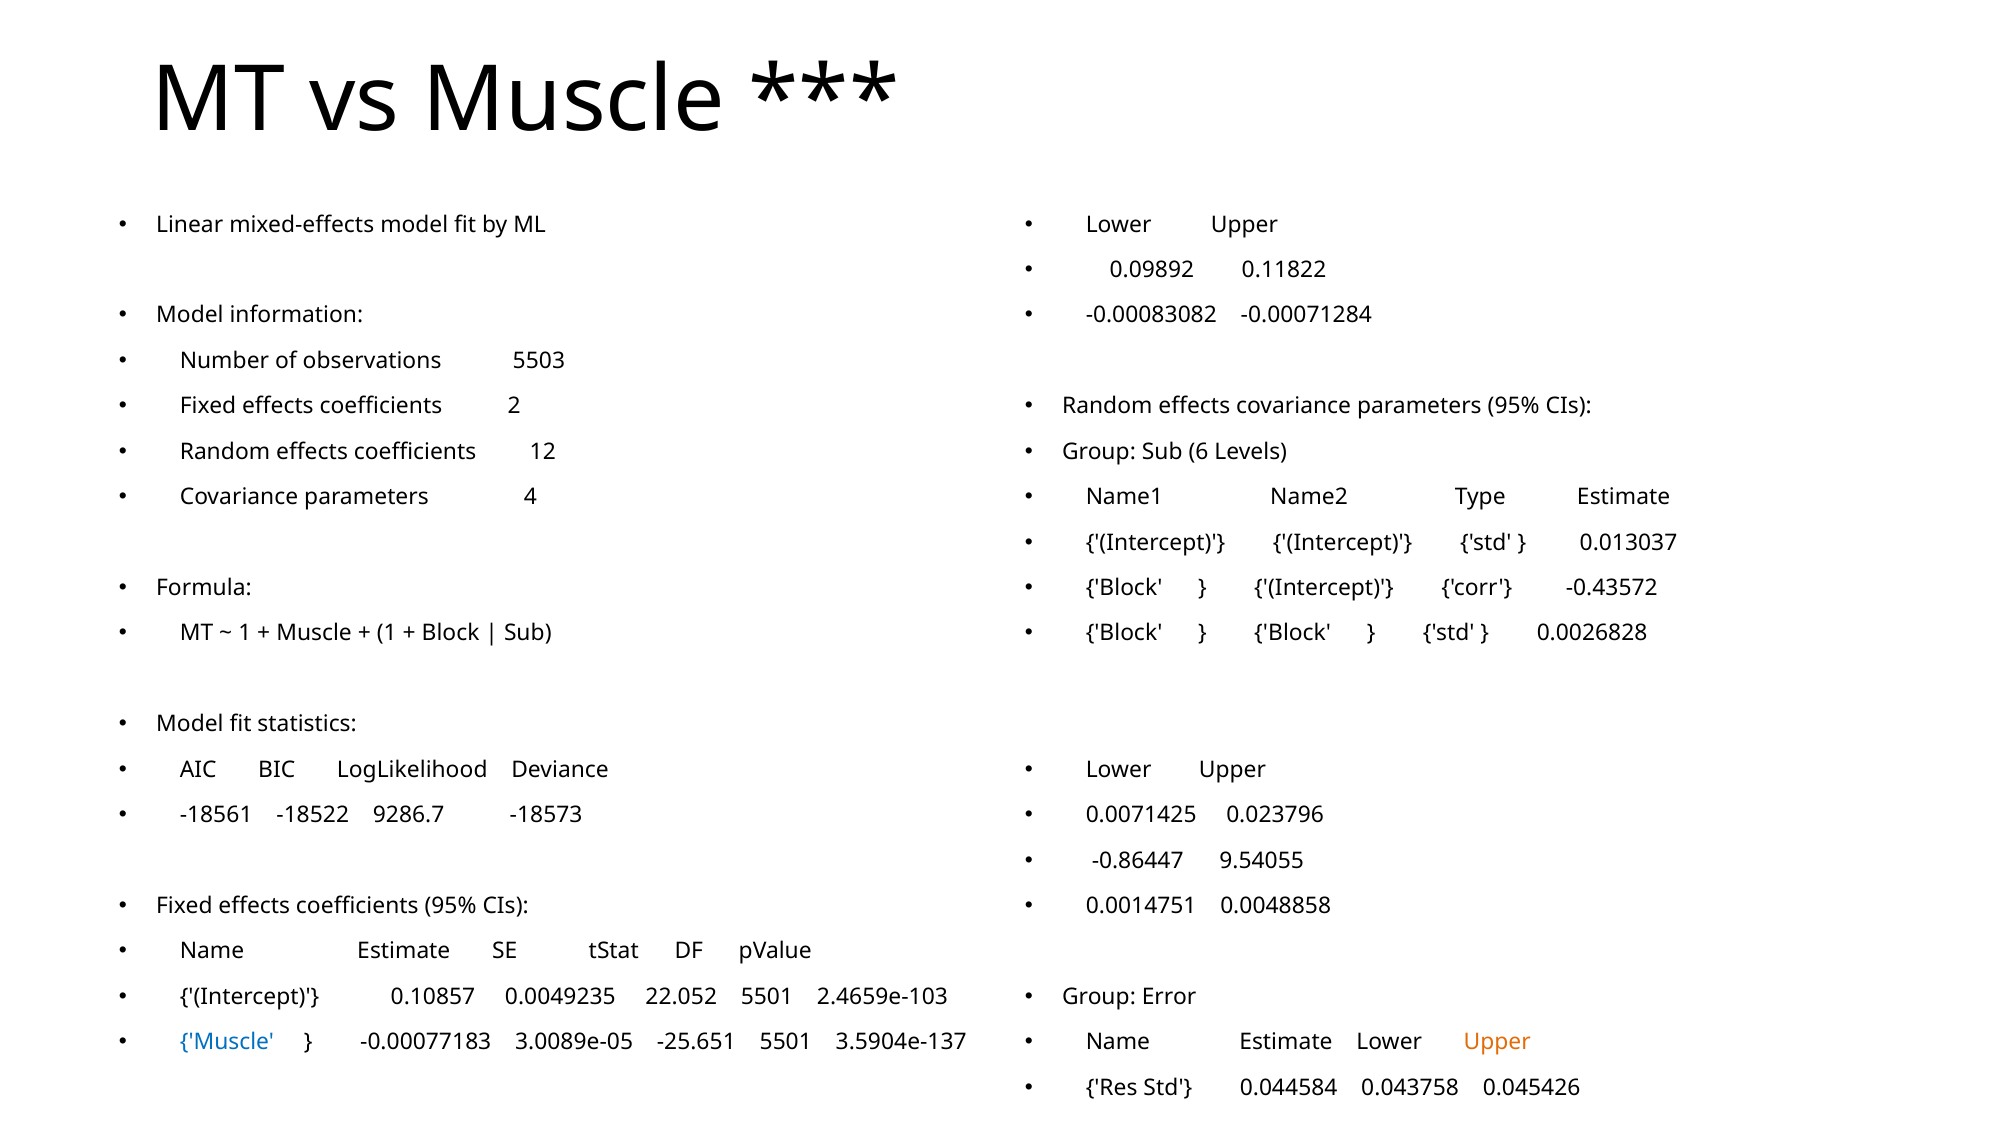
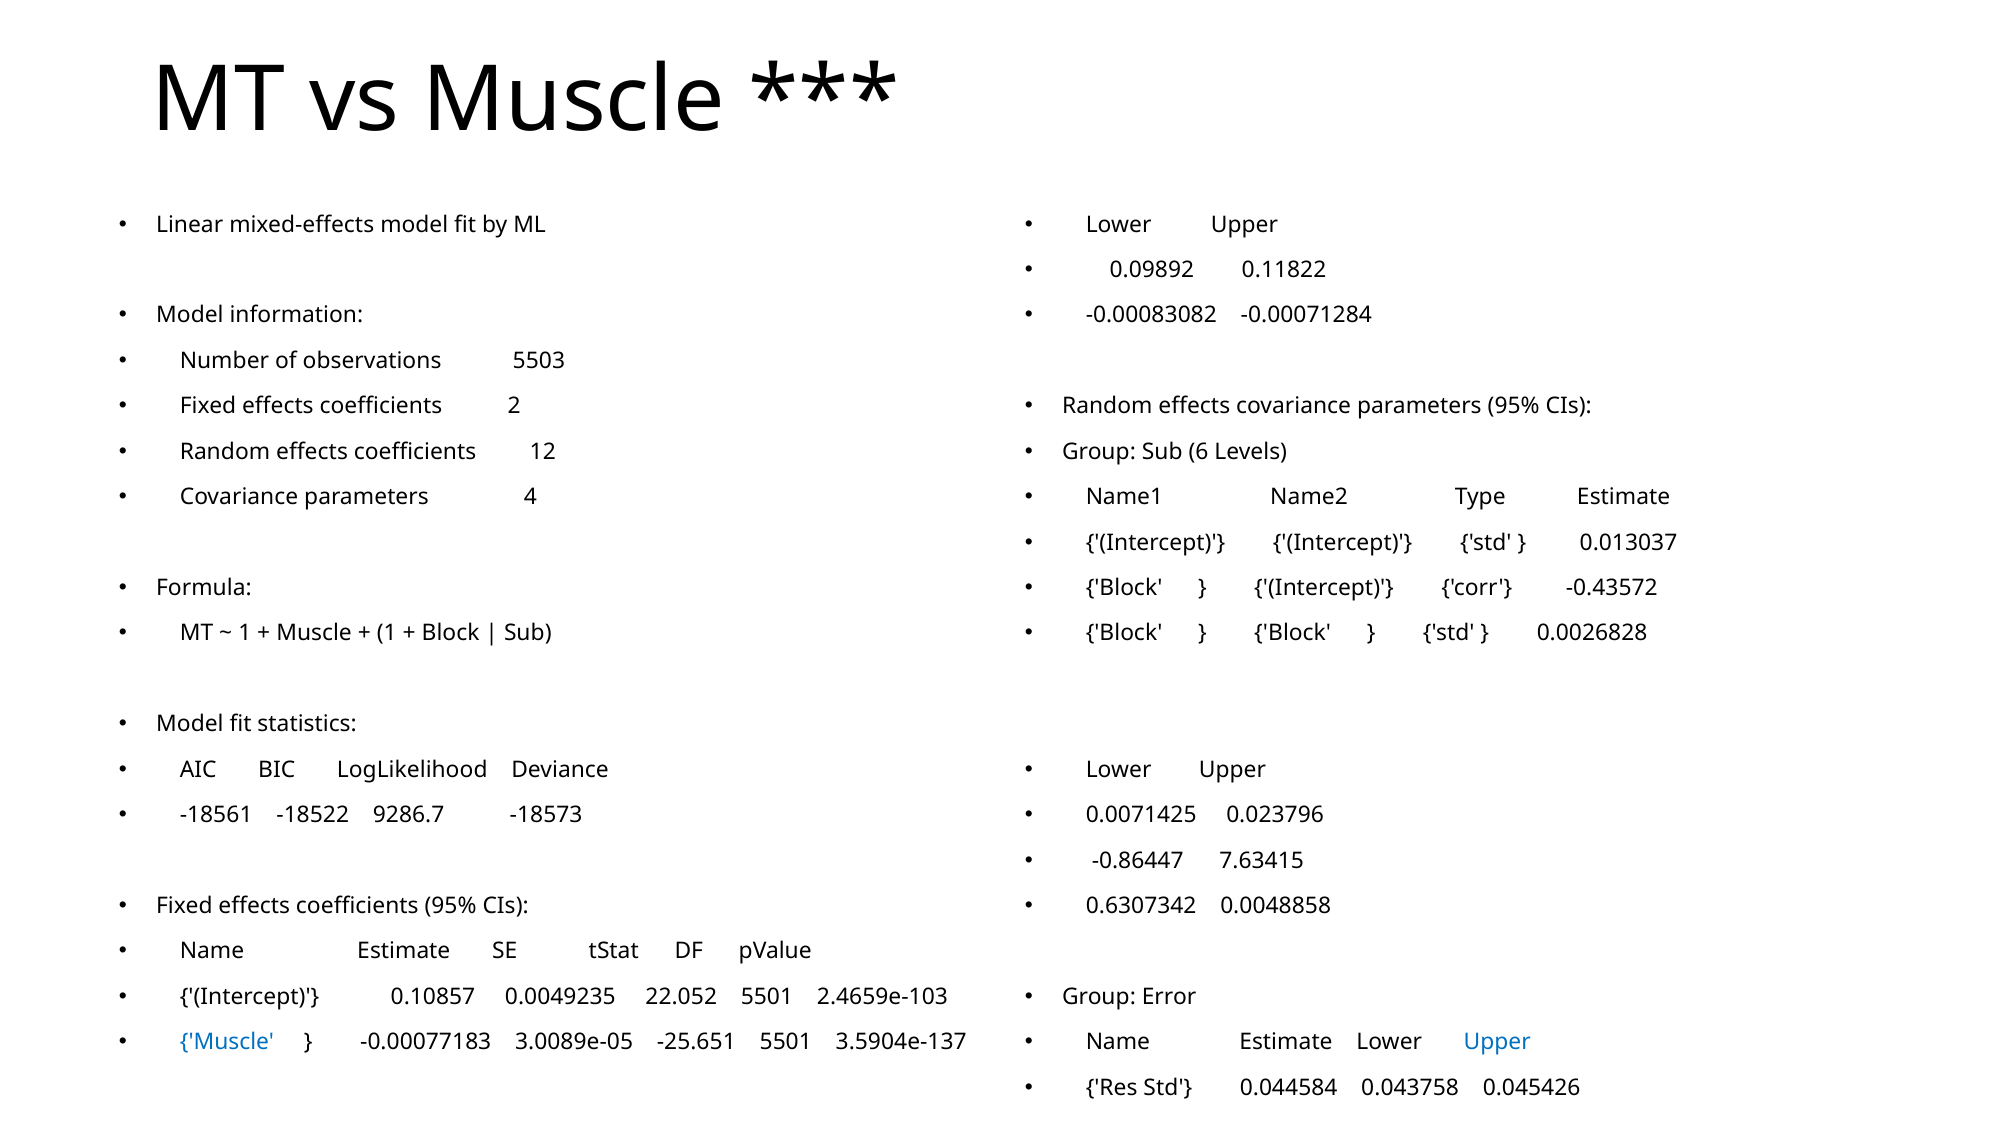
9.54055: 9.54055 -> 7.63415 (1262, 860)
0.0014751: 0.0014751 -> 0.6307342 (1141, 906)
Upper colour: orange -> blue (1497, 1042)
